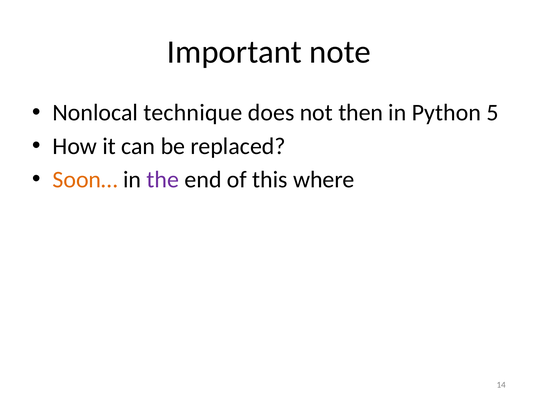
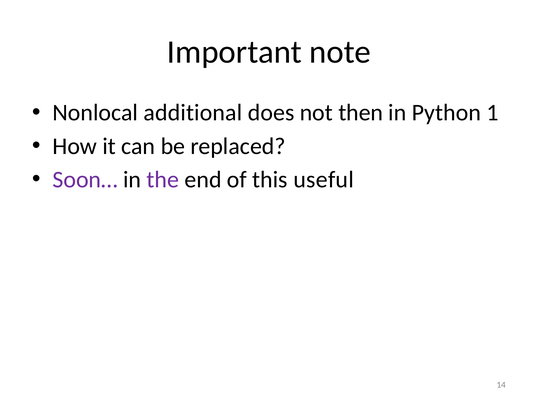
technique: technique -> additional (193, 113)
5: 5 -> 1 (492, 113)
Soon… colour: orange -> purple (85, 180)
where: where -> useful (324, 180)
